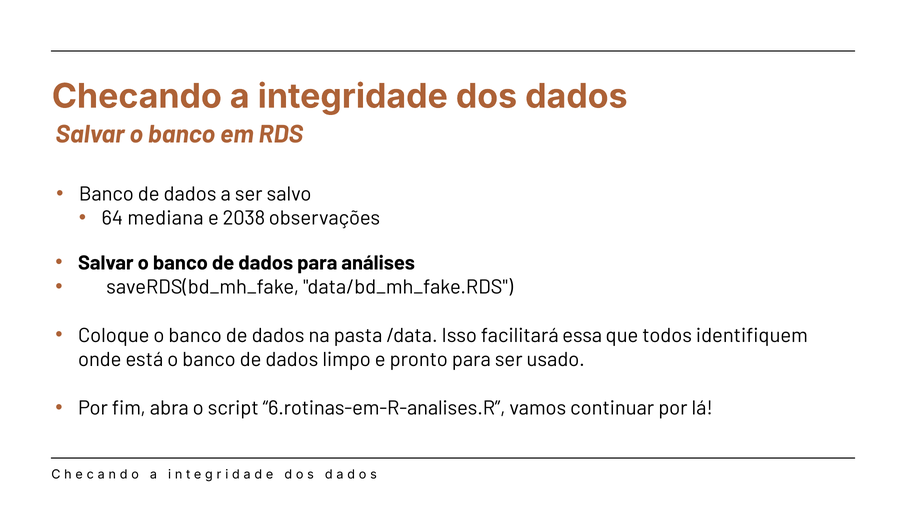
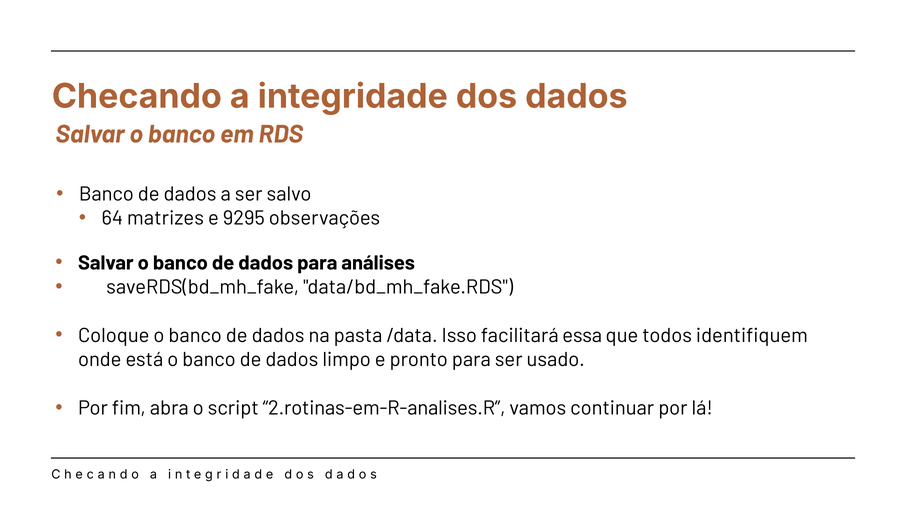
mediana: mediana -> matrizes (166, 218)
2038: 2038 -> 9295 (244, 218)
6.rotinas-em-R-analises.R: 6.rotinas-em-R-analises.R -> 2.rotinas-em-R-analises.R (384, 408)
